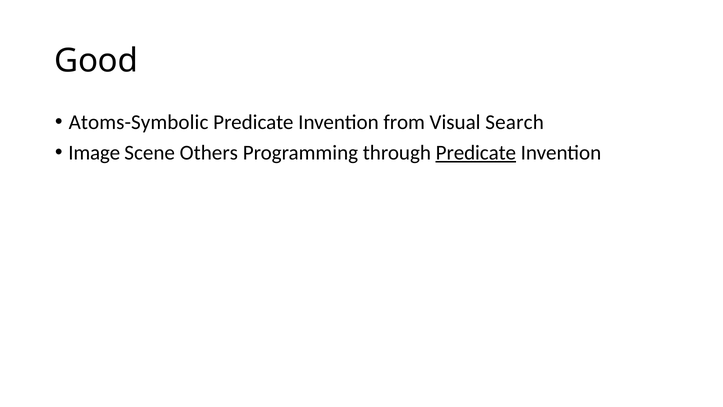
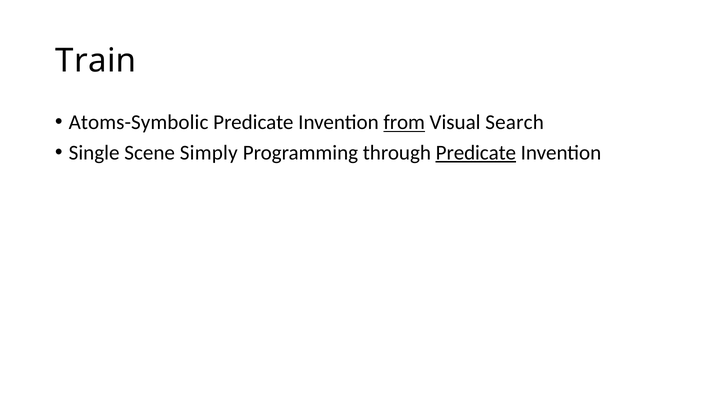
Good: Good -> Train (96, 61)
from underline: none -> present (404, 122)
Image: Image -> Single (94, 153)
Others: Others -> Simply (209, 153)
